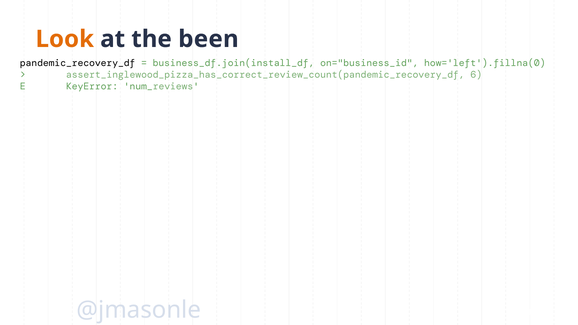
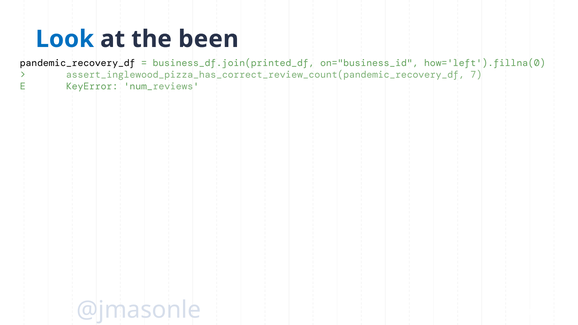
Look colour: orange -> blue (65, 39)
business_df.join(install_df: business_df.join(install_df -> business_df.join(printed_df (234, 63)
6: 6 -> 7 (476, 75)
